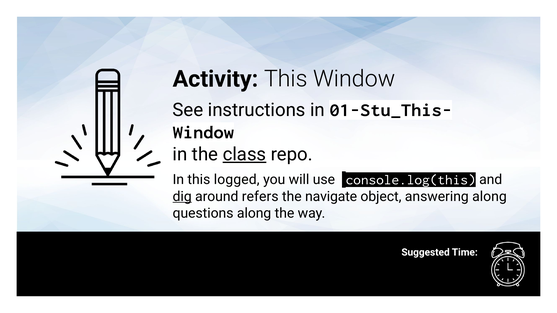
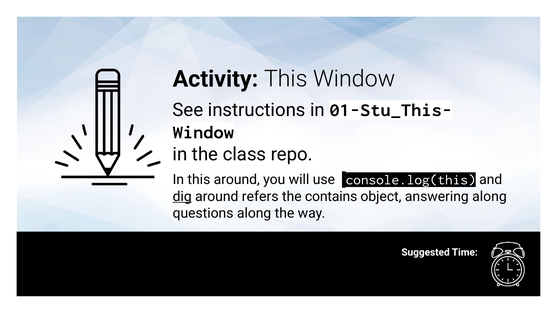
class underline: present -> none (244, 155)
this logged: logged -> around (237, 180)
navigate: navigate -> contains (331, 197)
